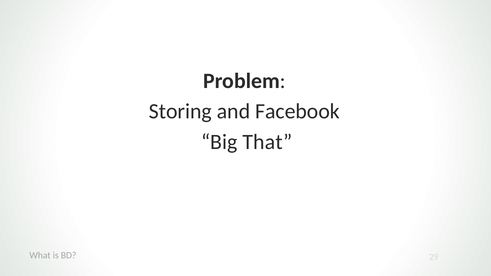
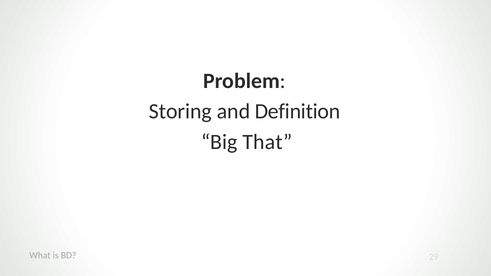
Facebook: Facebook -> Definition (298, 111)
